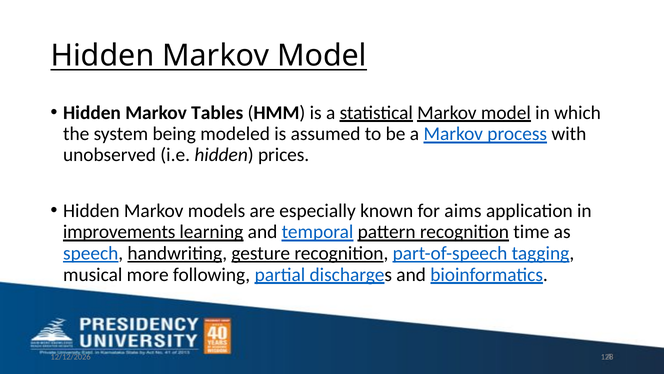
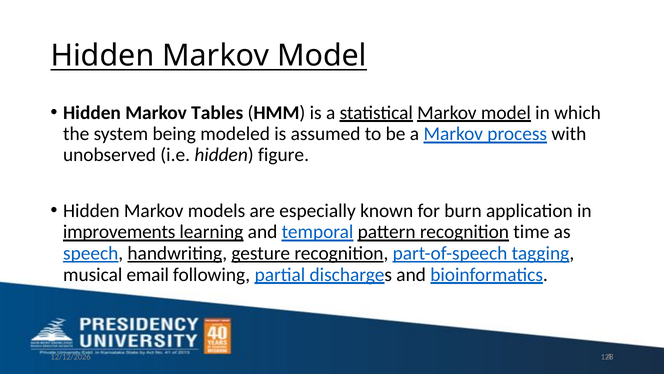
prices: prices -> figure (284, 155)
aims: aims -> burn (463, 211)
more: more -> email (148, 274)
